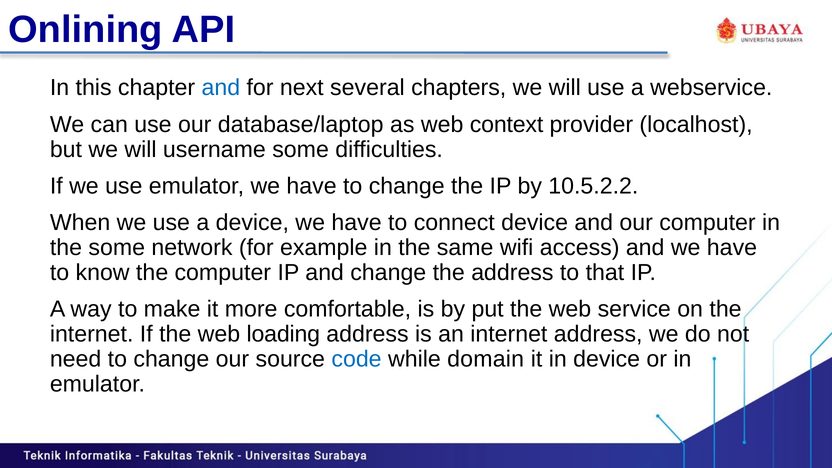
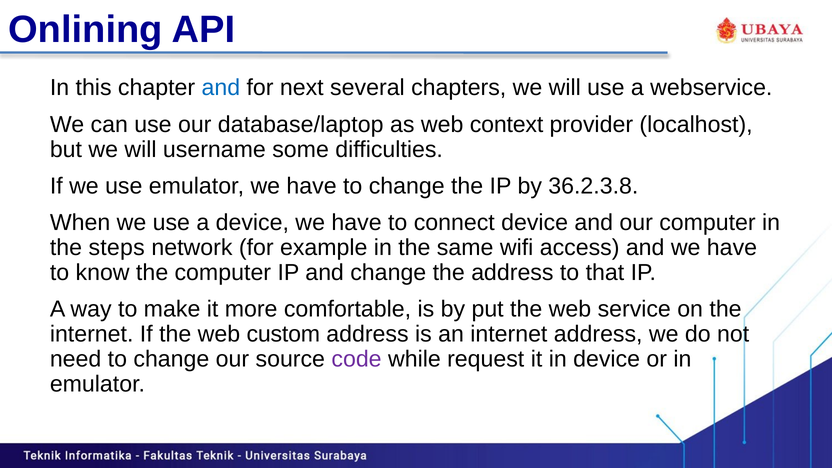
10.5.2.2: 10.5.2.2 -> 36.2.3.8 (593, 186)
the some: some -> steps (117, 248)
loading: loading -> custom (283, 334)
code colour: blue -> purple (357, 359)
domain: domain -> request (486, 359)
